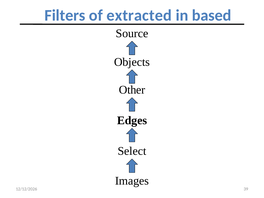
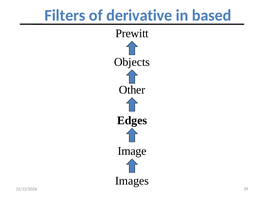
extracted: extracted -> derivative (139, 15)
Source: Source -> Prewitt (132, 33)
Select: Select -> Image (132, 151)
